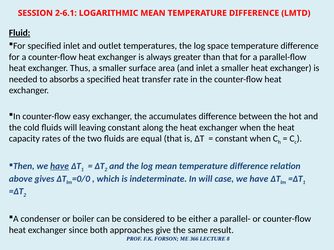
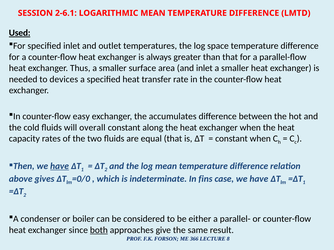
Fluid: Fluid -> Used (20, 33)
absorbs: absorbs -> devices (64, 79)
leaving: leaving -> overall (92, 128)
In will: will -> fins (205, 179)
both underline: none -> present (99, 230)
